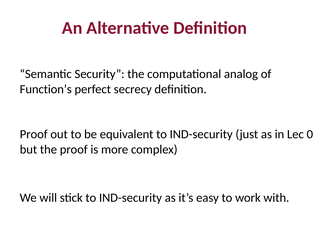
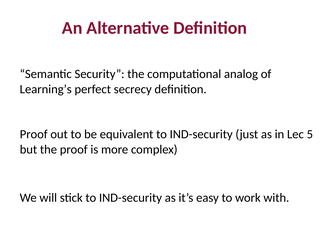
Function’s: Function’s -> Learning’s (46, 89)
0: 0 -> 5 (310, 134)
